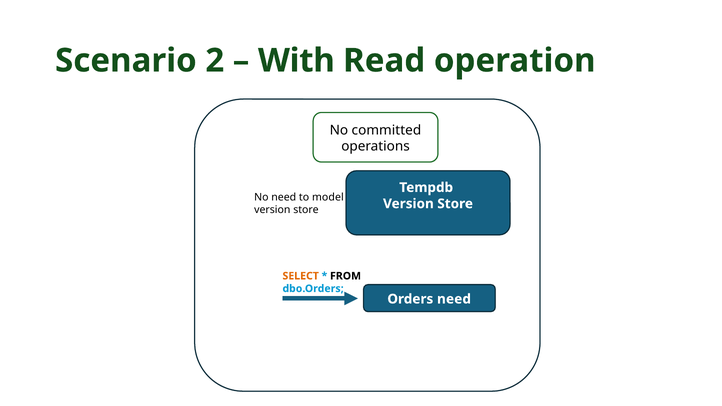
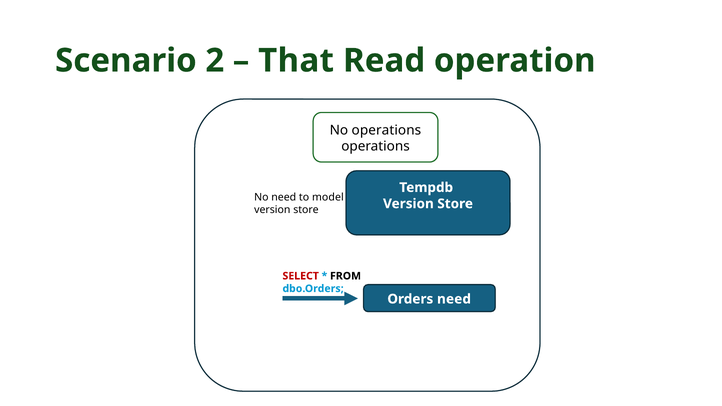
With: With -> That (296, 61)
No committed: committed -> operations (386, 130)
SELECT colour: orange -> red (301, 276)
